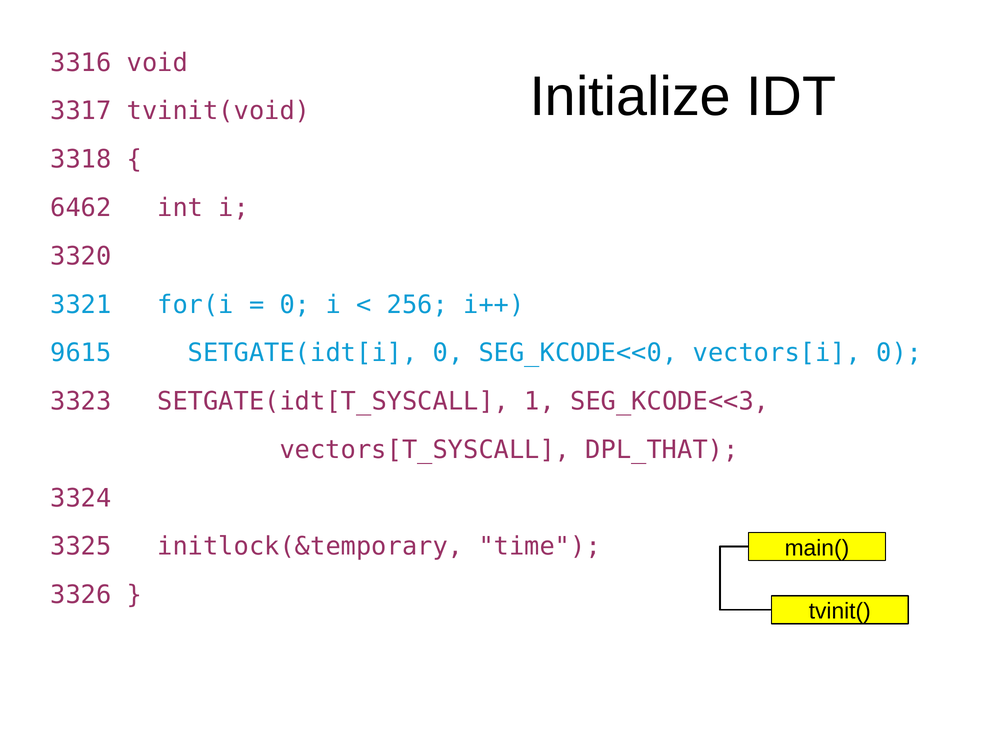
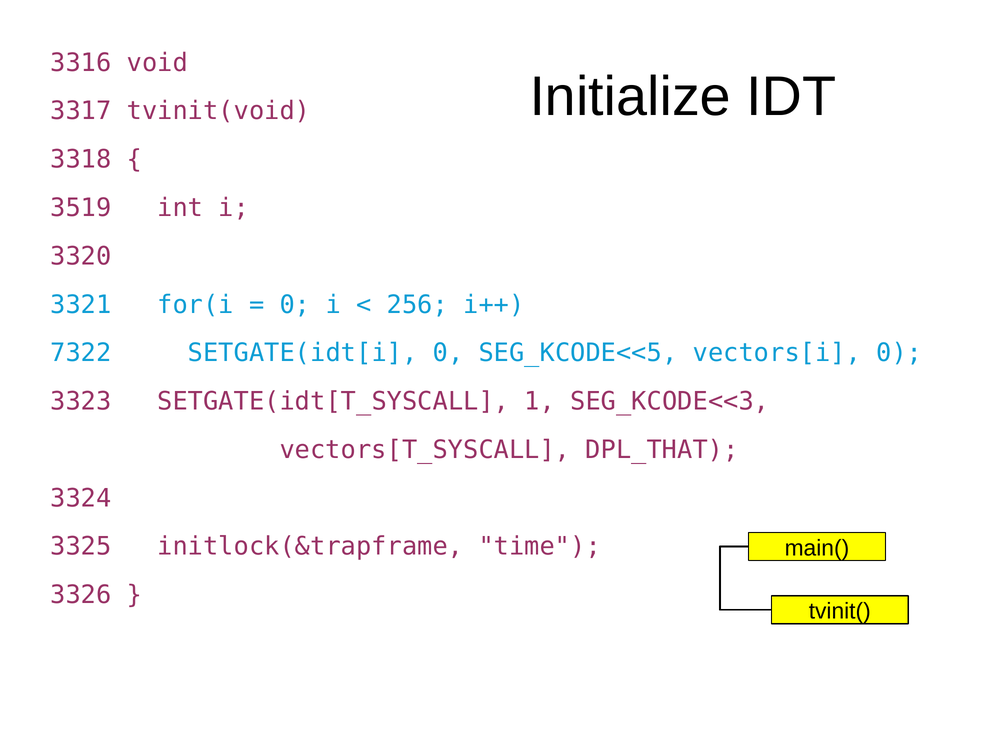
6462: 6462 -> 3519 (81, 208)
9615: 9615 -> 7322 (81, 353)
SEG_KCODE<<0: SEG_KCODE<<0 -> SEG_KCODE<<5 (578, 353)
initlock(&temporary: initlock(&temporary -> initlock(&trapframe (310, 546)
